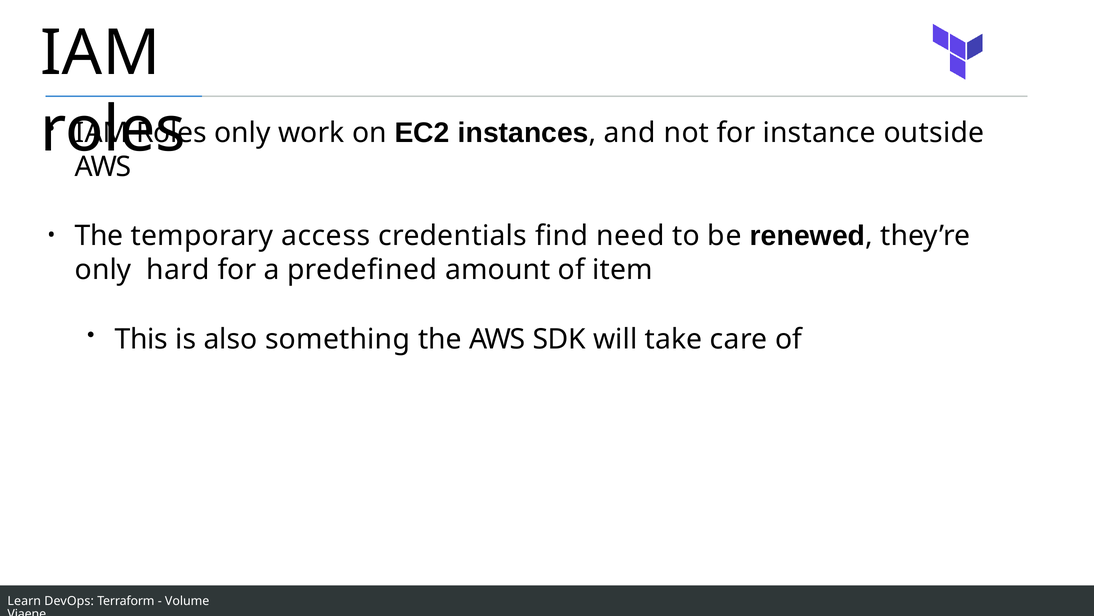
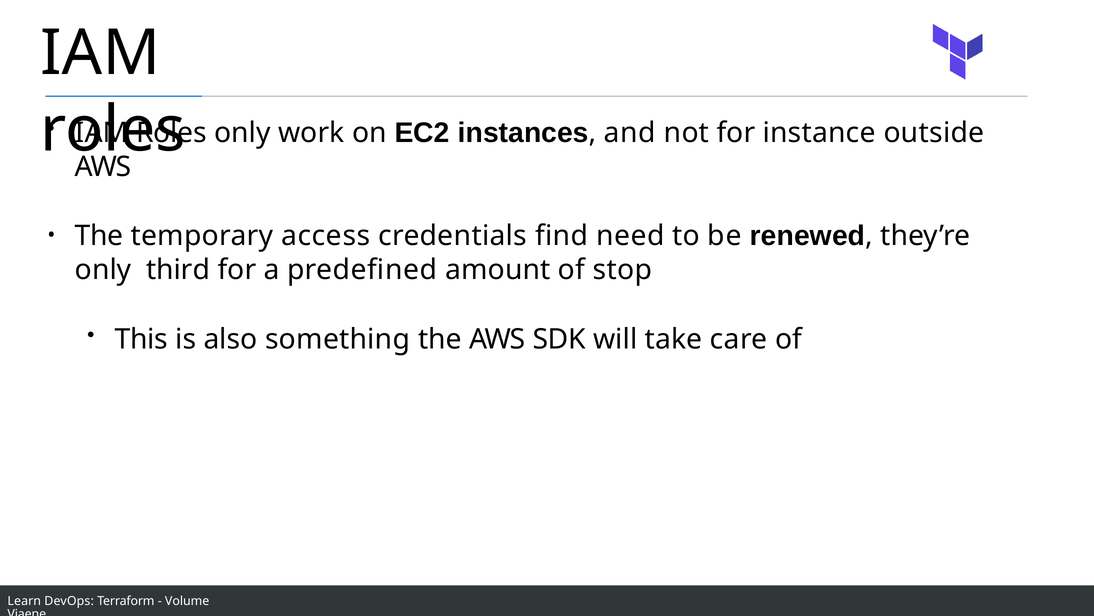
hard: hard -> third (178, 270)
item: item -> stop (622, 270)
